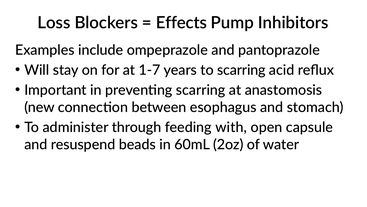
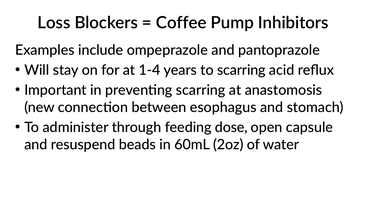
Effects: Effects -> Coffee (181, 23)
1-7: 1-7 -> 1-4 (150, 70)
with: with -> dose (231, 127)
